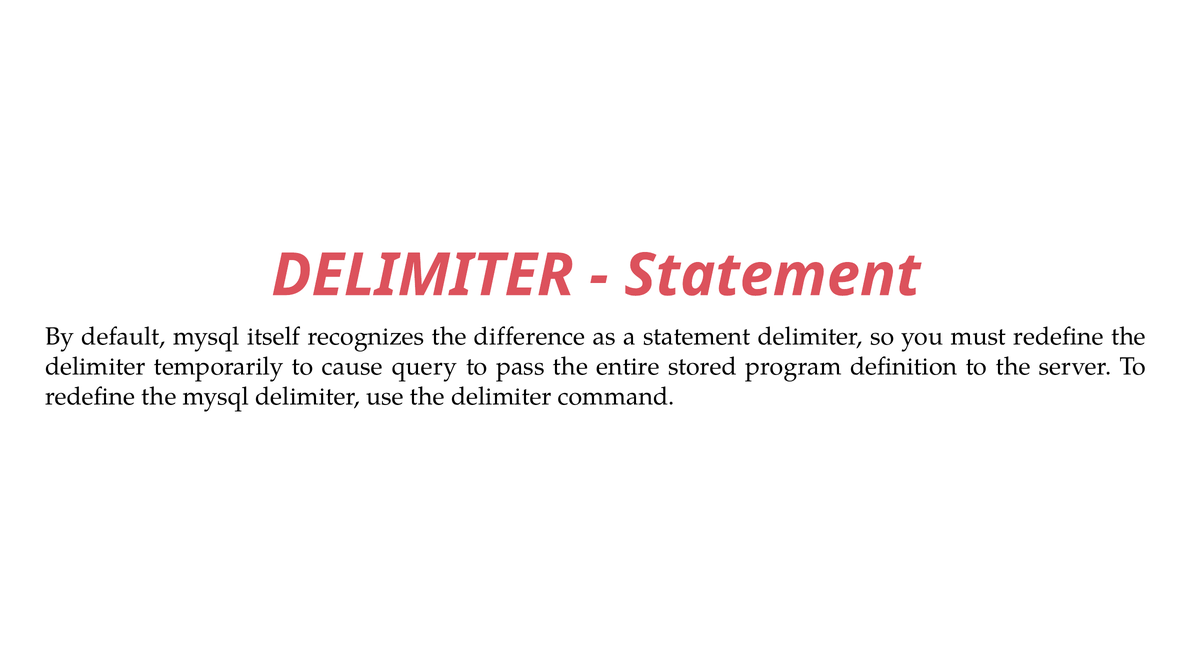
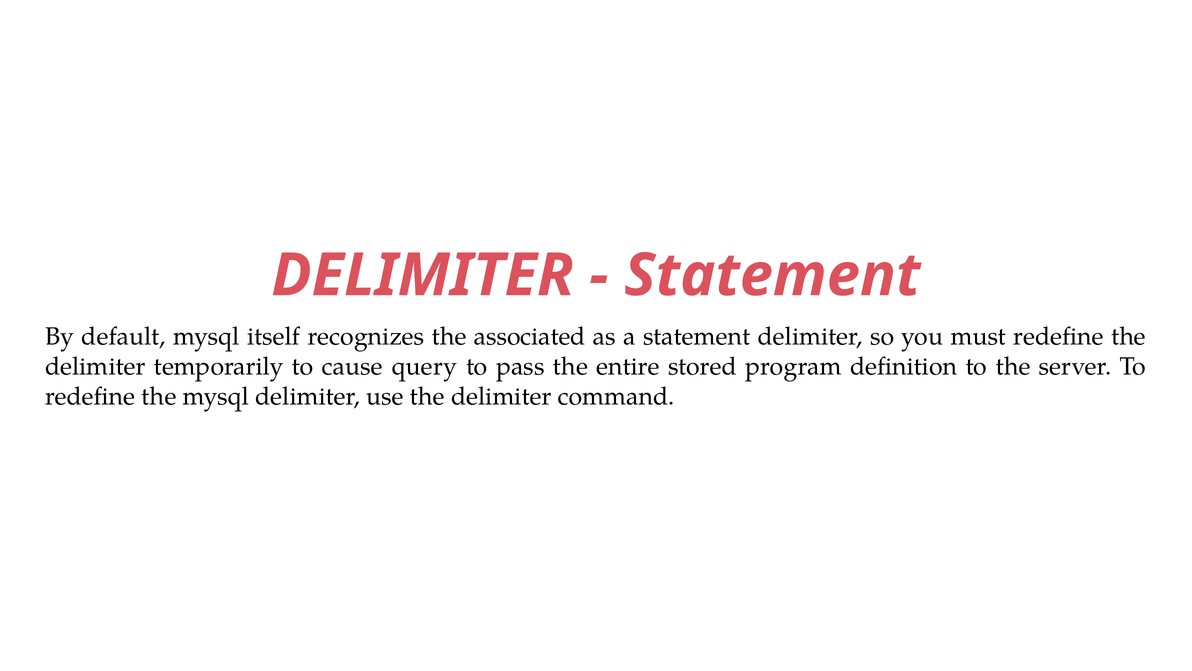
difference: difference -> associated (530, 336)
